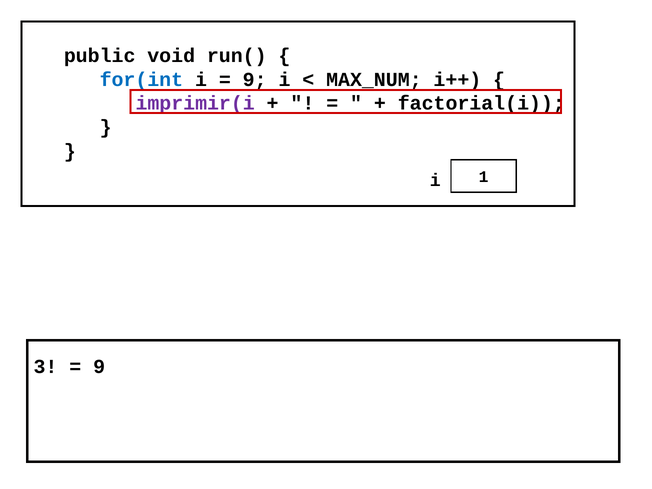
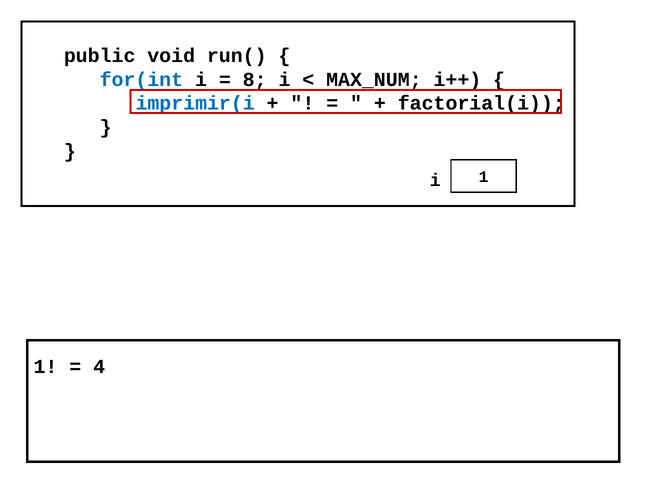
9: 9 -> 8 (255, 80)
imprimir(i colour: purple -> blue (195, 103)
3: 3 -> 1 (45, 367)
9: 9 -> 4 (99, 367)
